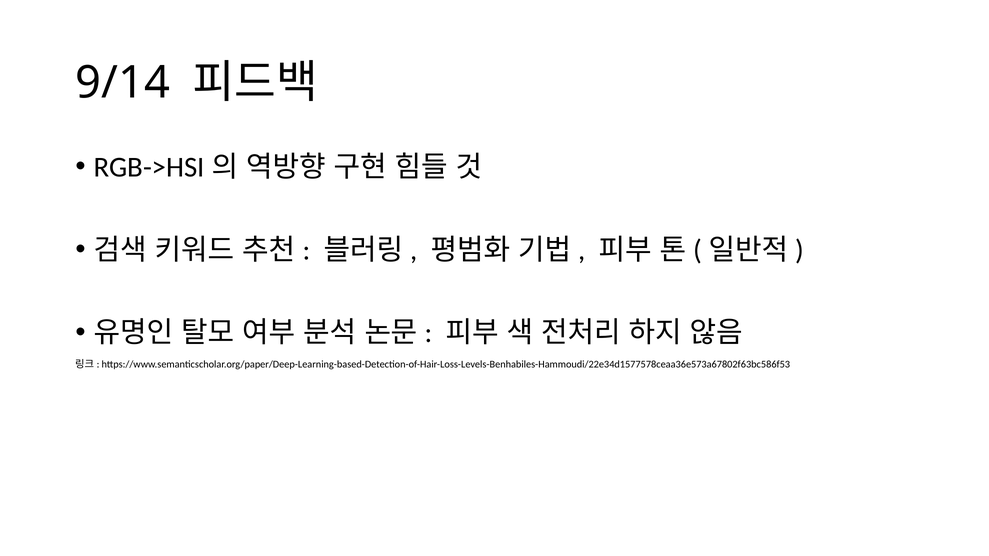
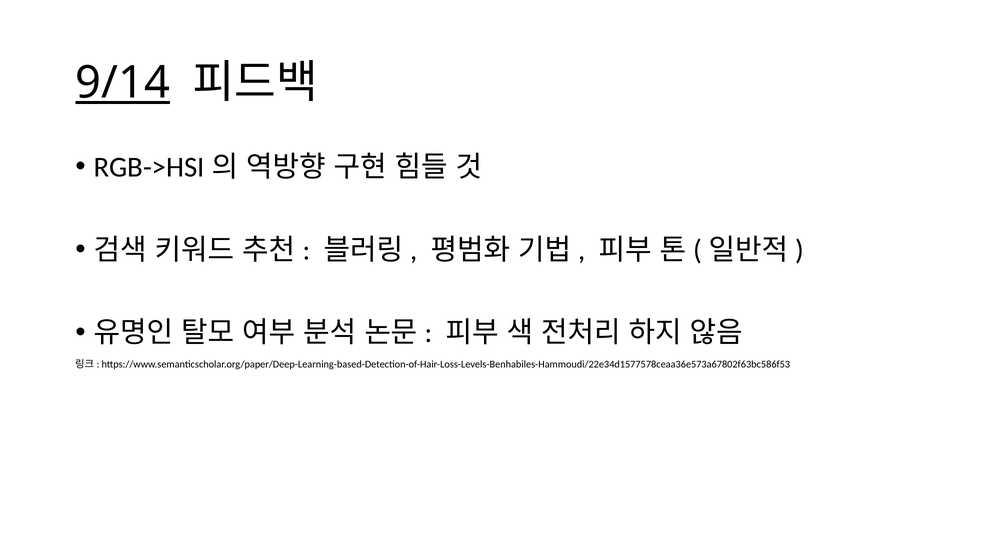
9/14 underline: none -> present (123, 83)
